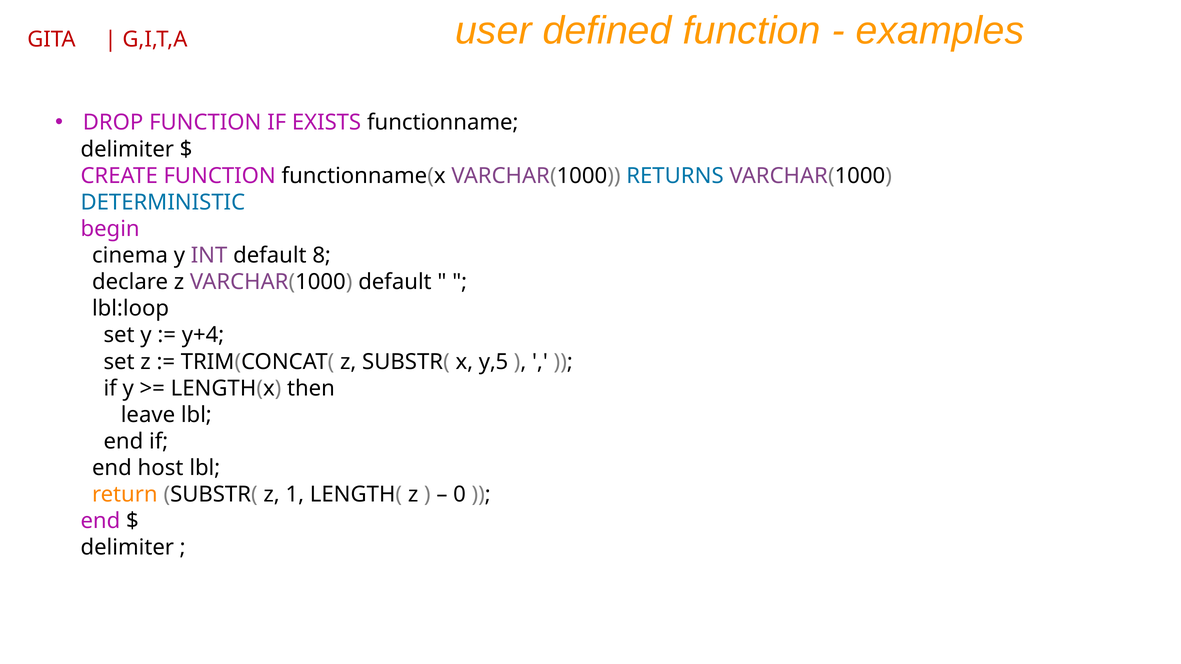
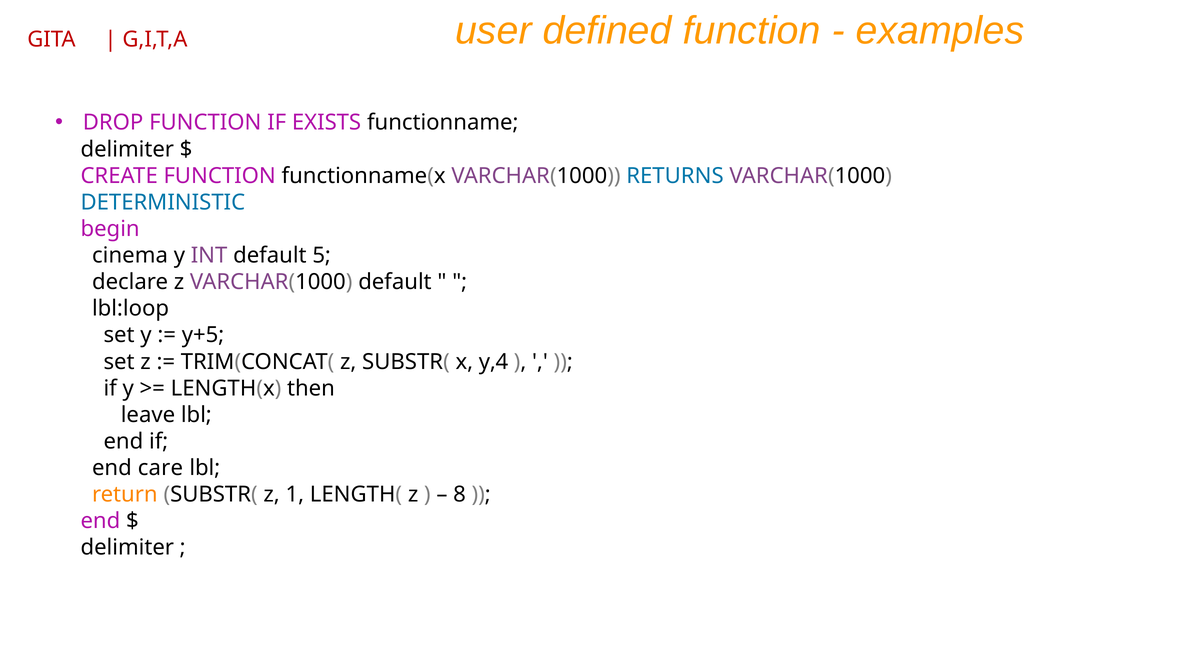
8: 8 -> 5 (322, 256)
y+4: y+4 -> y+5 (203, 335)
y,5: y,5 -> y,4 (494, 362)
host: host -> care (160, 468)
0: 0 -> 8 (460, 495)
